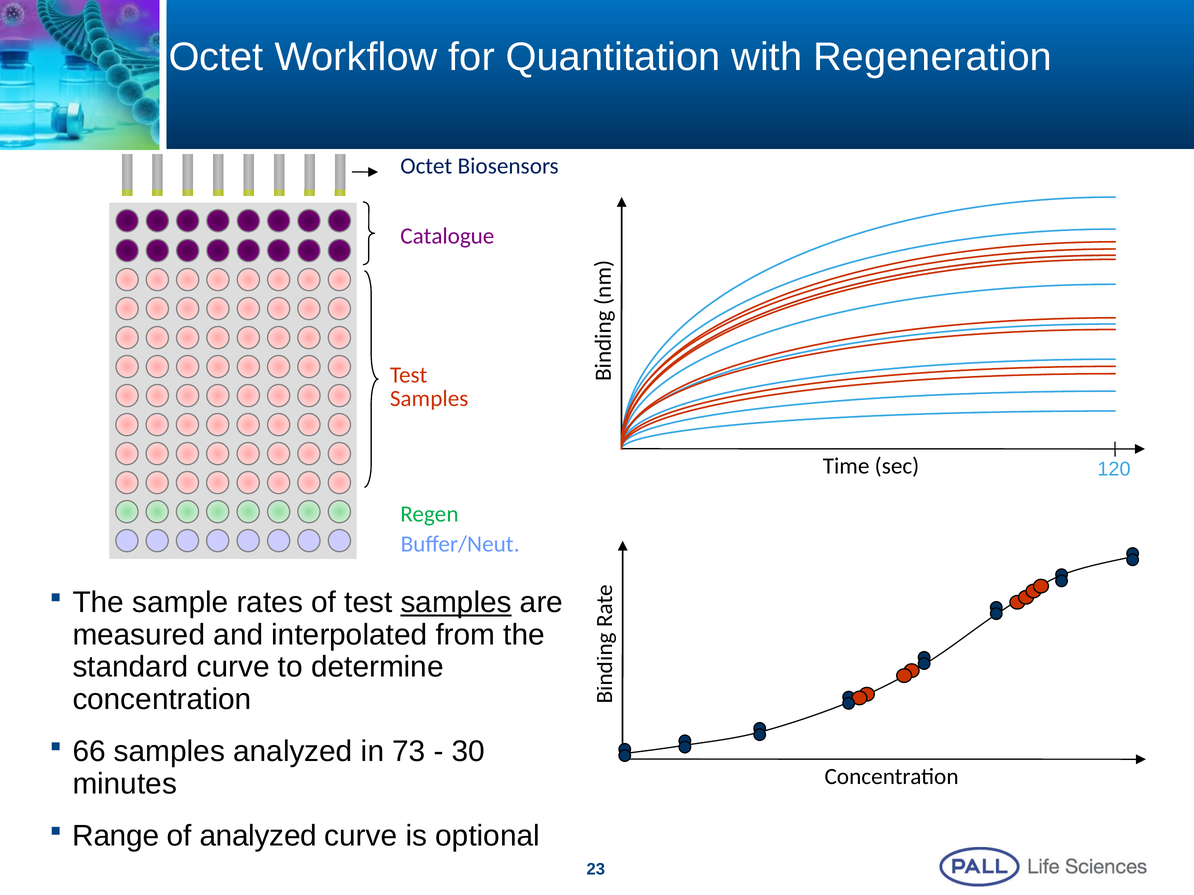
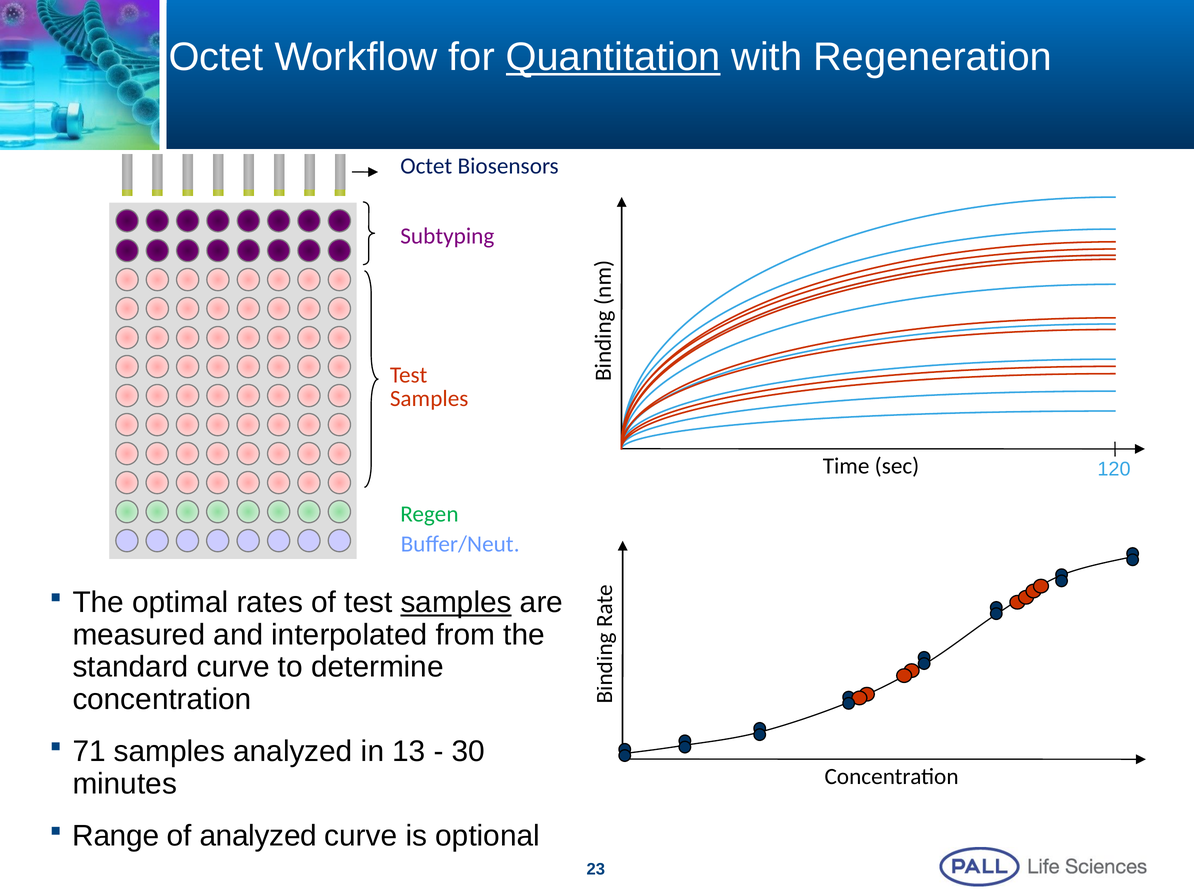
Quantitation underline: none -> present (613, 57)
Catalogue: Catalogue -> Subtyping (447, 236)
sample: sample -> optimal (180, 603)
66: 66 -> 71 (89, 752)
73: 73 -> 13 (409, 752)
